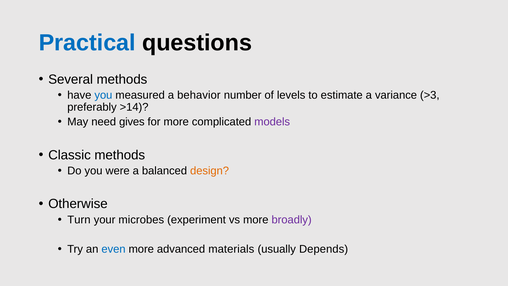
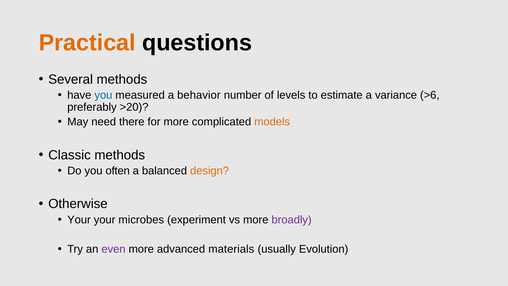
Practical colour: blue -> orange (87, 43)
>3: >3 -> >6 (430, 95)
>14: >14 -> >20 (134, 107)
gives: gives -> there (132, 122)
models colour: purple -> orange (272, 122)
were: were -> often (118, 171)
Turn: Turn -> Your (79, 220)
even colour: blue -> purple (113, 249)
Depends: Depends -> Evolution (324, 249)
